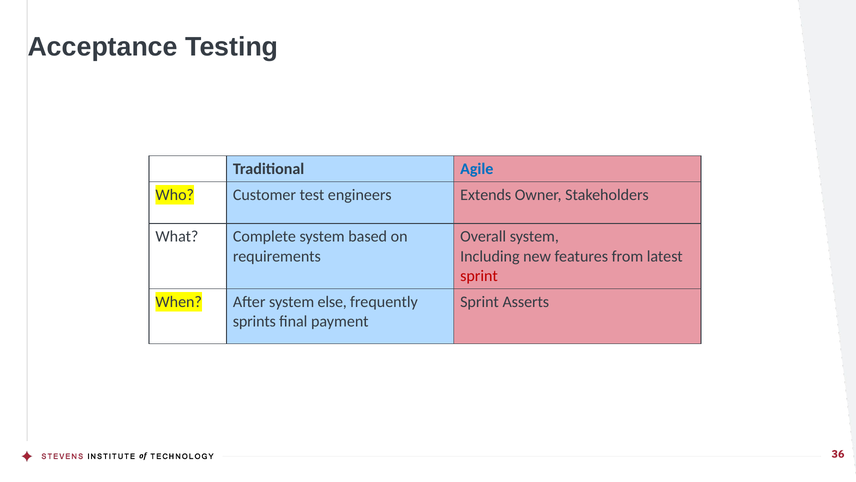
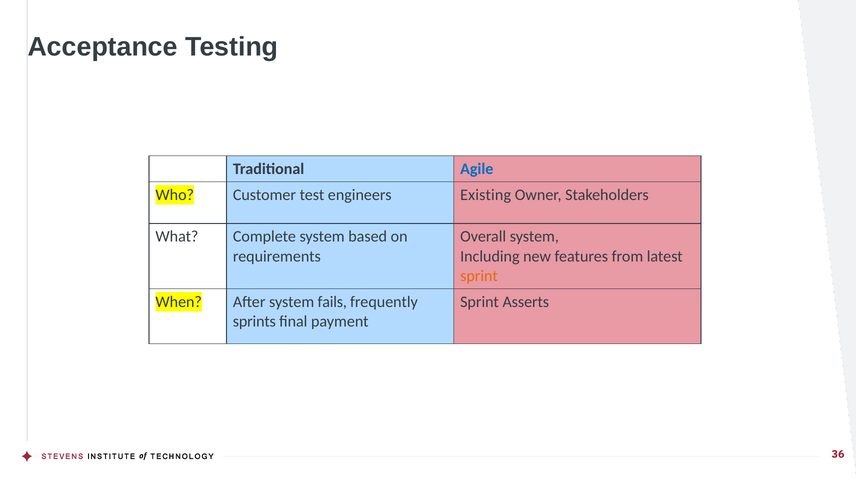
Extends: Extends -> Existing (486, 195)
sprint colour: red -> orange (479, 276)
else: else -> fails (332, 302)
